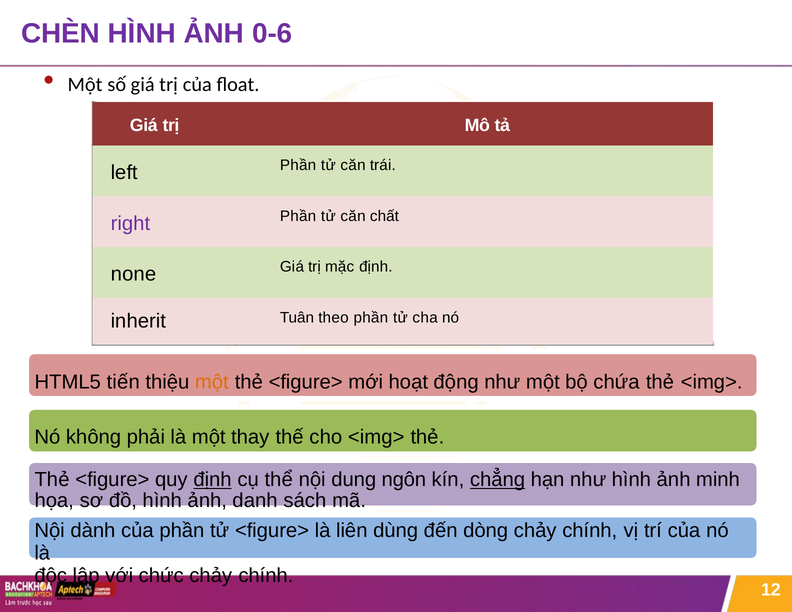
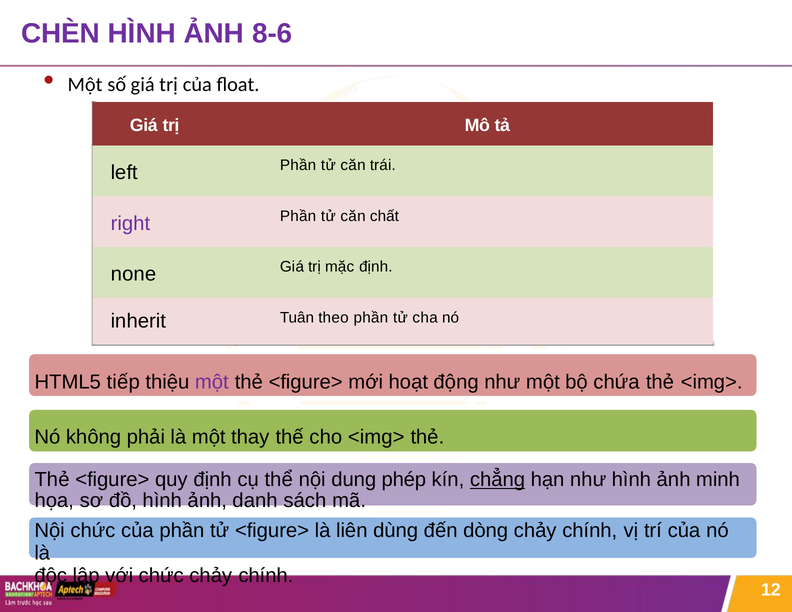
0-6: 0-6 -> 8-6 (272, 34)
tiến: tiến -> tiếp (123, 382)
một colour: orange -> purple (212, 382)
định underline: present -> none (213, 480)
ngôn: ngôn -> phép (404, 480)
Nội dành: dành -> chức (93, 530)
